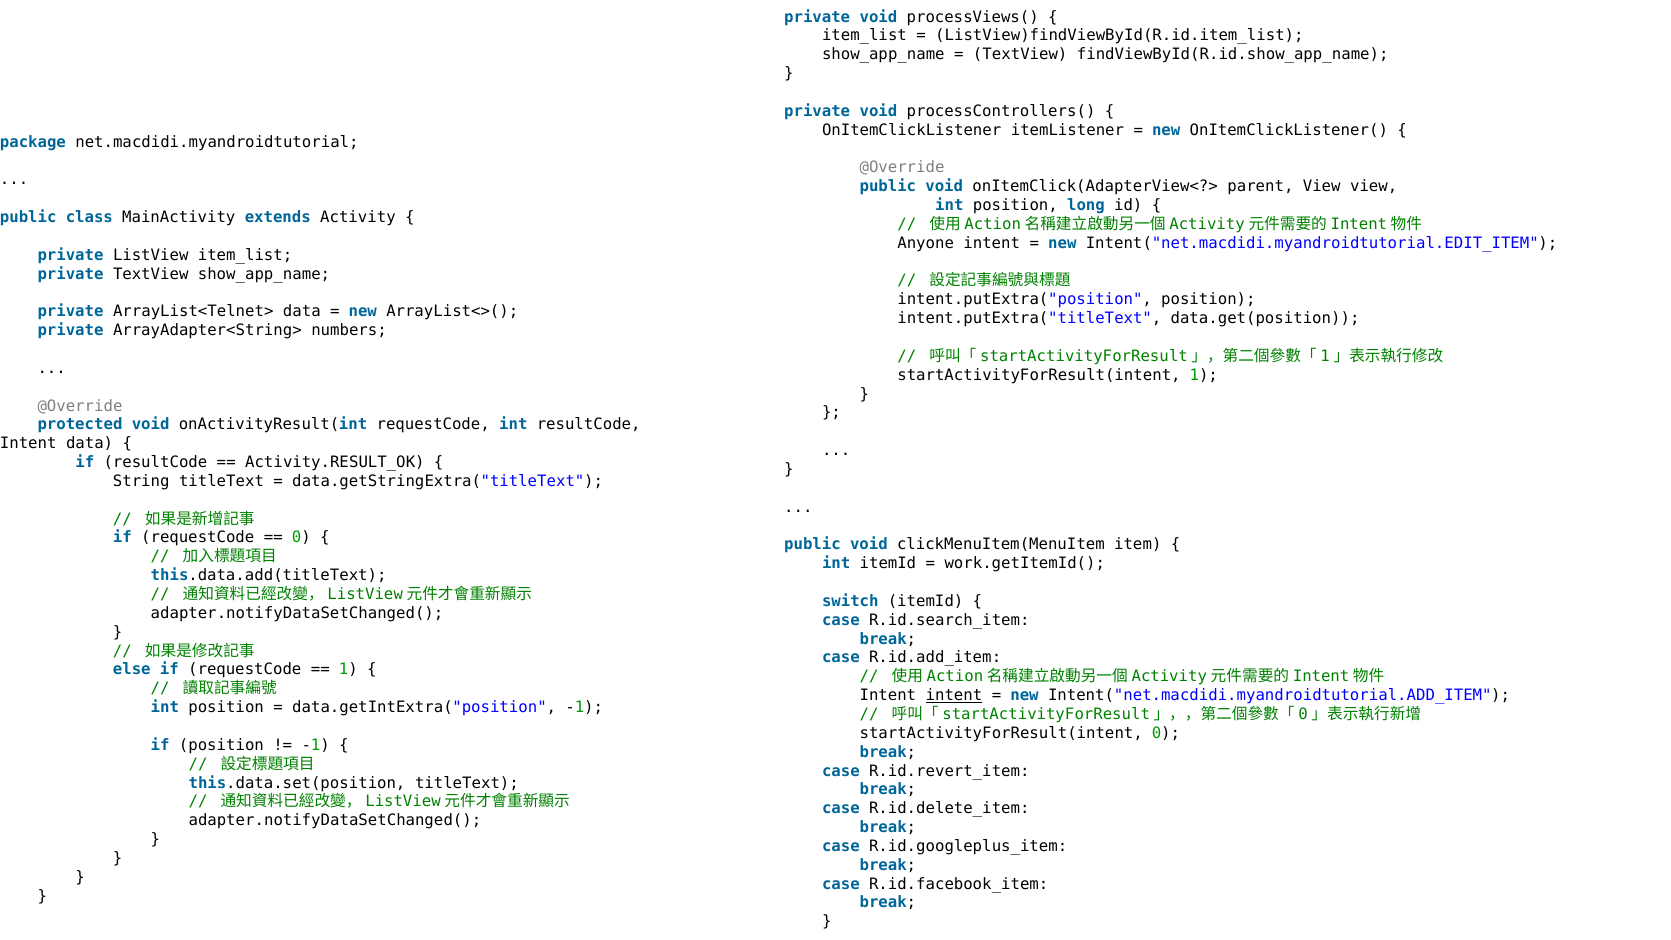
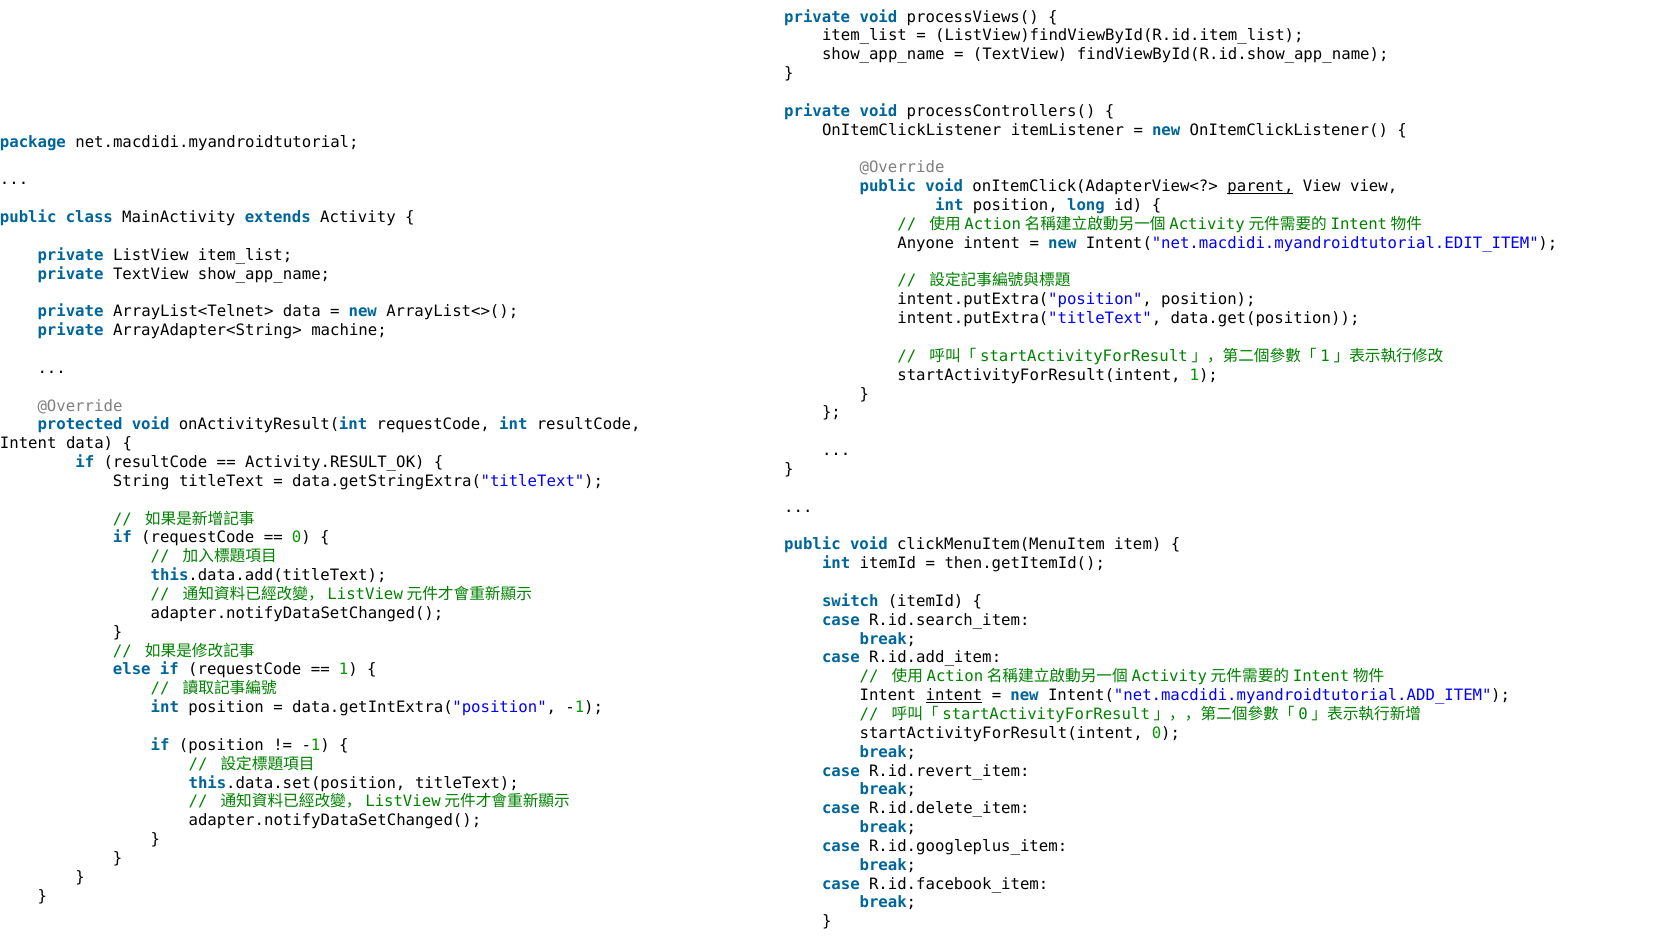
parent underline: none -> present (1260, 187)
numbers: numbers -> machine (349, 330)
work.getItemId(: work.getItemId( -> then.getItemId( (1025, 563)
